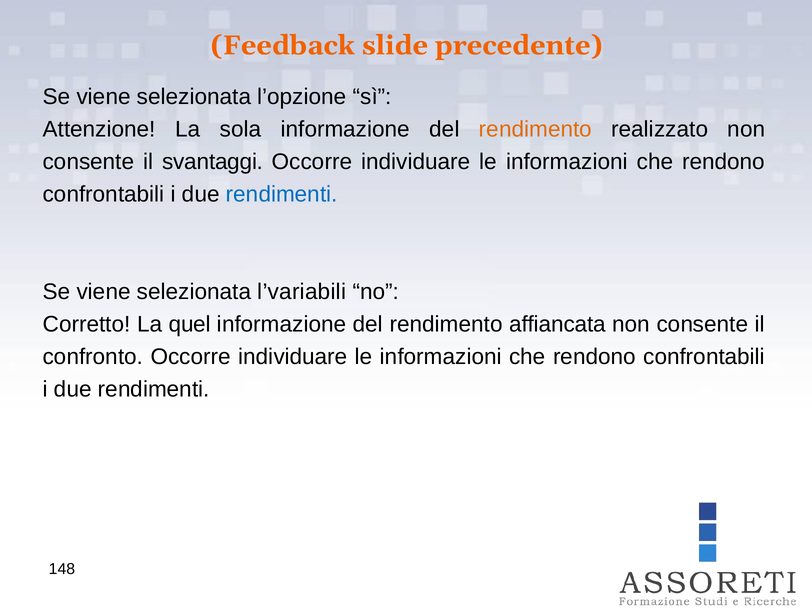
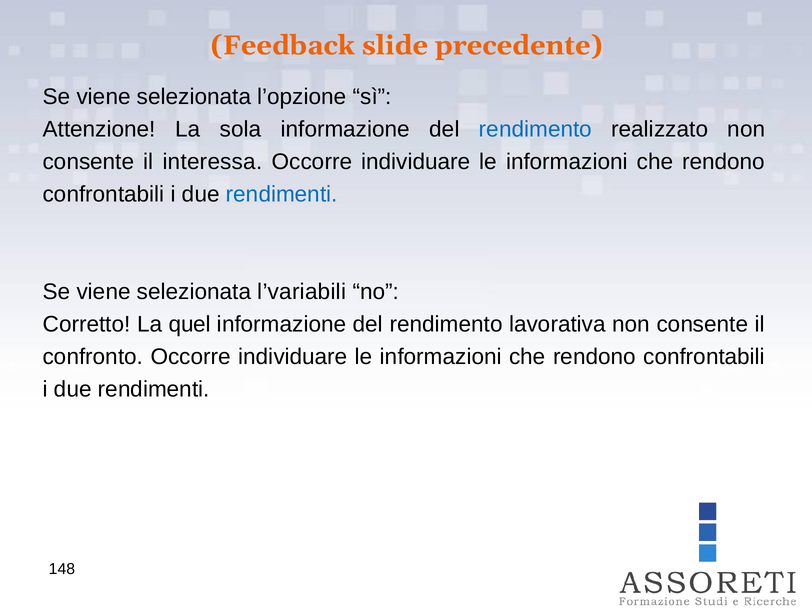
rendimento colour: orange -> blue (535, 129)
svantaggi: svantaggi -> interessa (213, 162)
affiancata: affiancata -> lavorativa (557, 324)
